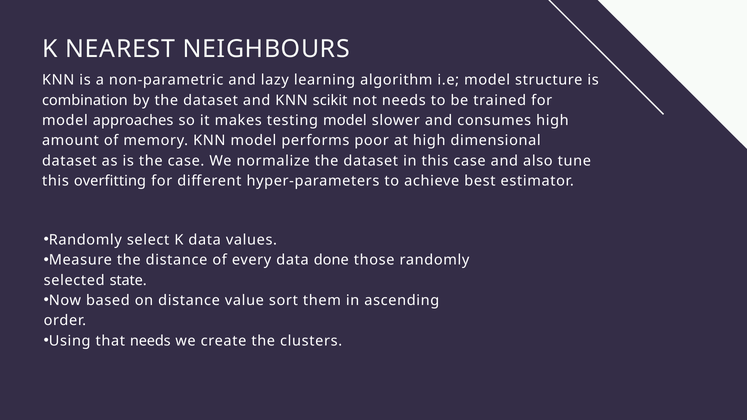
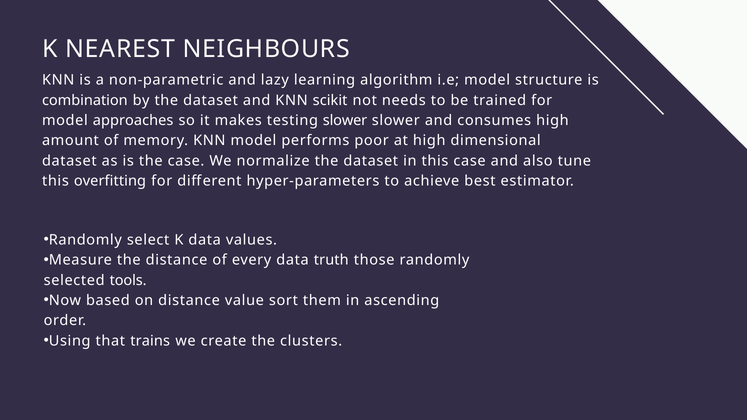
testing model: model -> slower (345, 120)
done: done -> truth (331, 260)
state: state -> tools (128, 280)
that needs: needs -> trains (150, 341)
